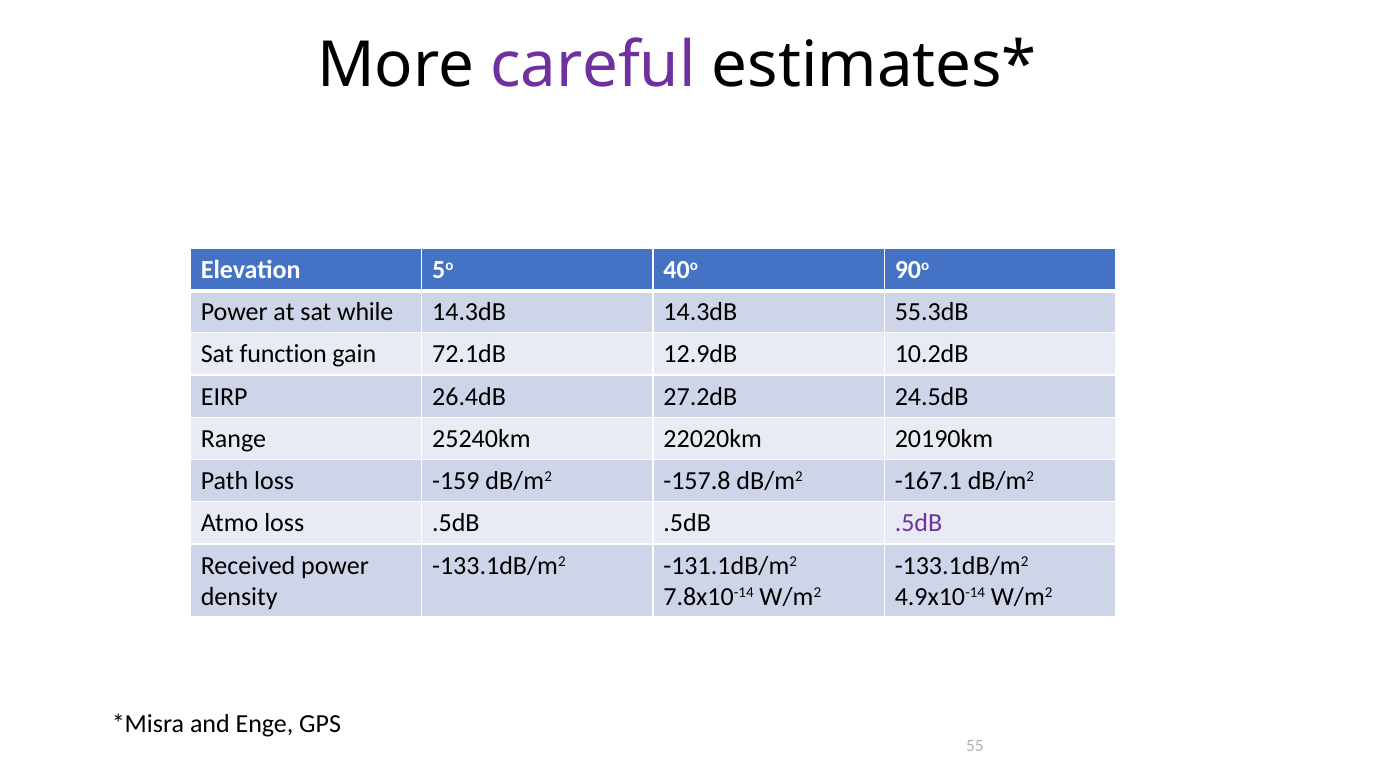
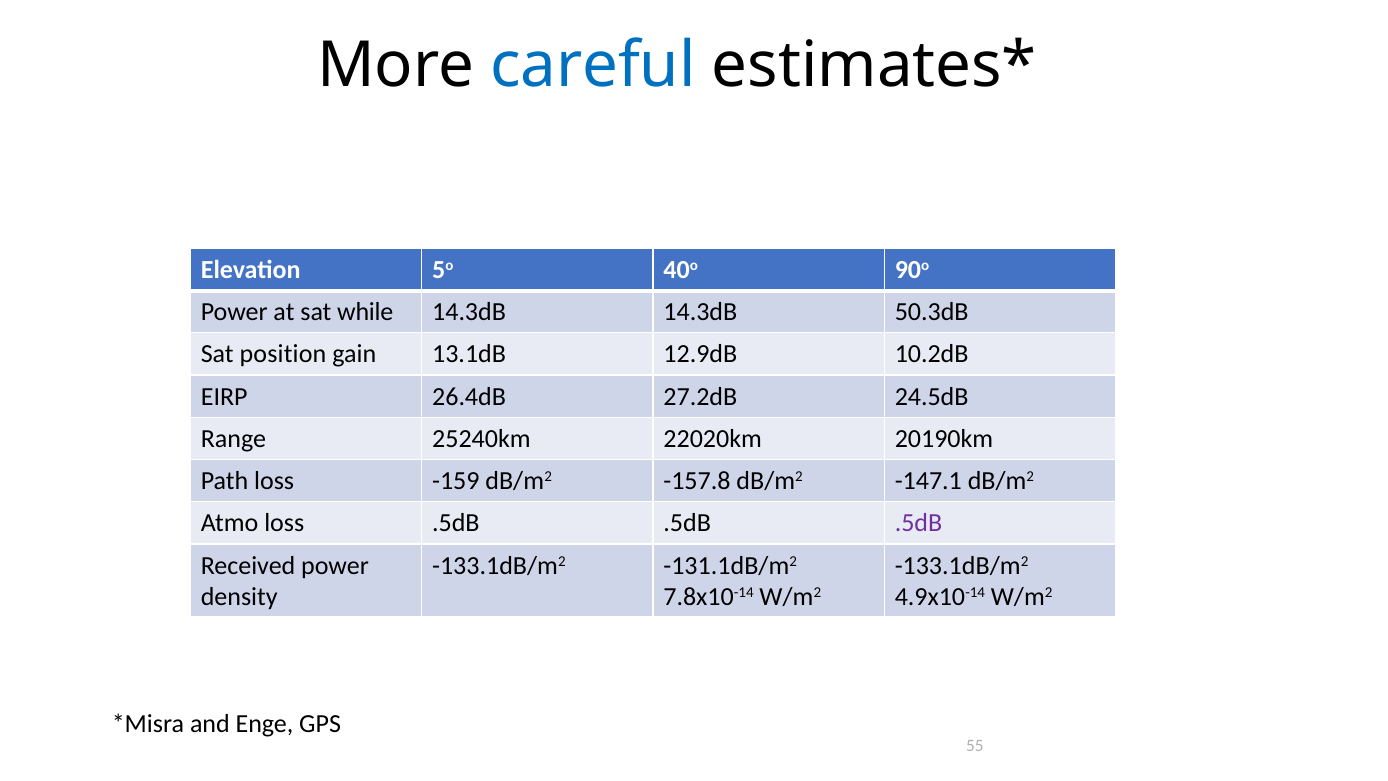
careful colour: purple -> blue (593, 65)
55.3dB: 55.3dB -> 50.3dB (932, 312)
function: function -> position (283, 354)
72.1dB: 72.1dB -> 13.1dB (469, 354)
-167.1: -167.1 -> -147.1 (928, 481)
